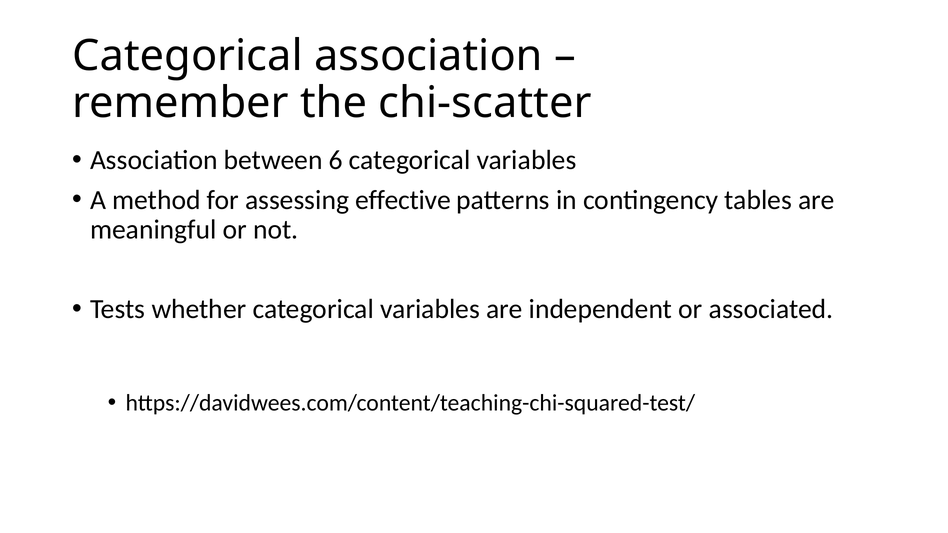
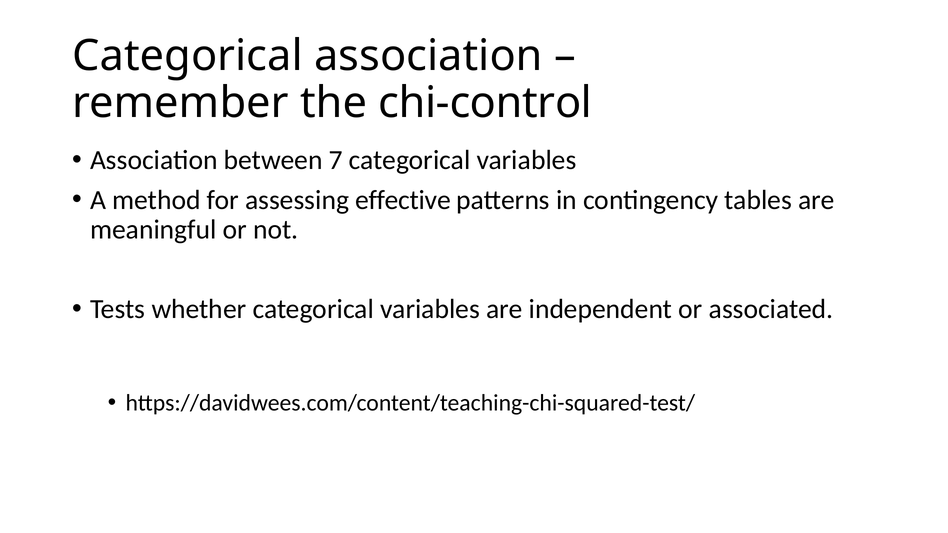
chi-scatter: chi-scatter -> chi-control (485, 103)
6: 6 -> 7 (336, 160)
